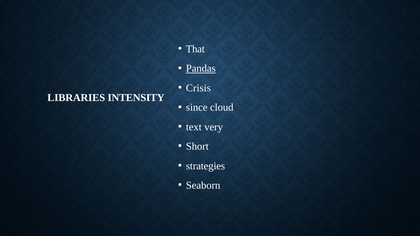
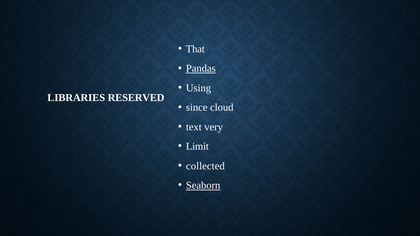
Crisis: Crisis -> Using (198, 88)
INTENSITY: INTENSITY -> RESERVED (136, 98)
Short: Short -> Limit (197, 147)
strategies: strategies -> collected (205, 166)
Seaborn underline: none -> present (203, 186)
